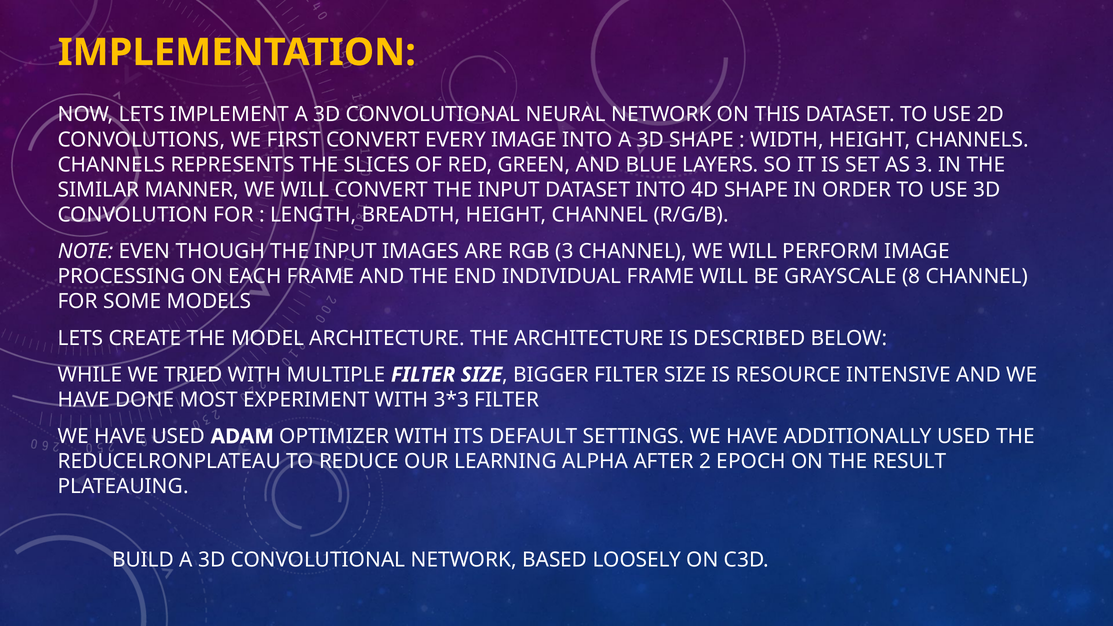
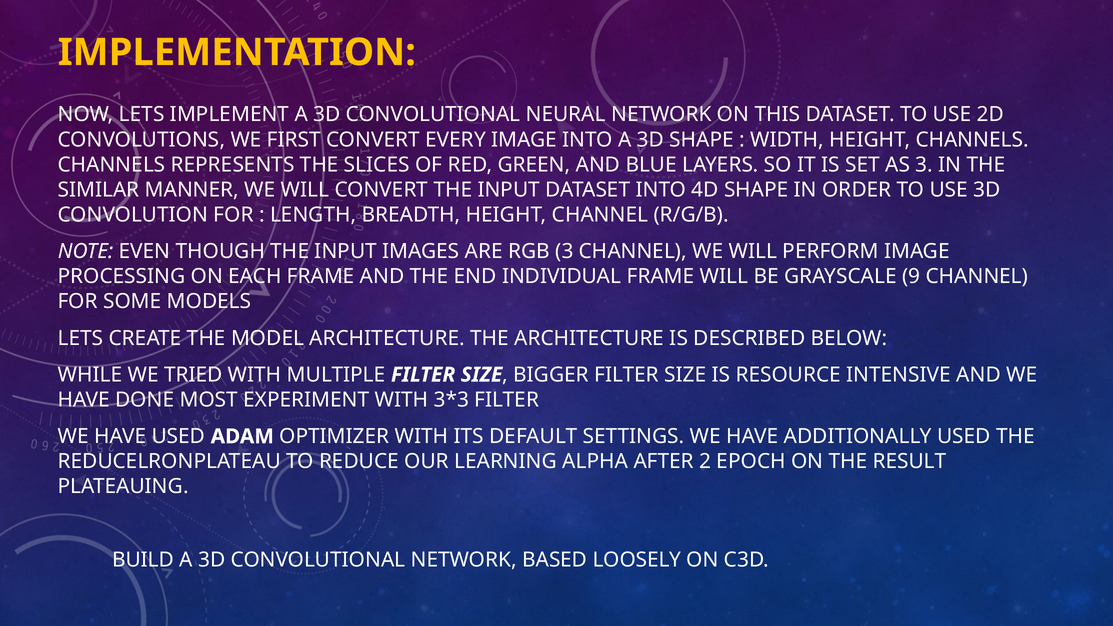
8: 8 -> 9 (911, 276)
